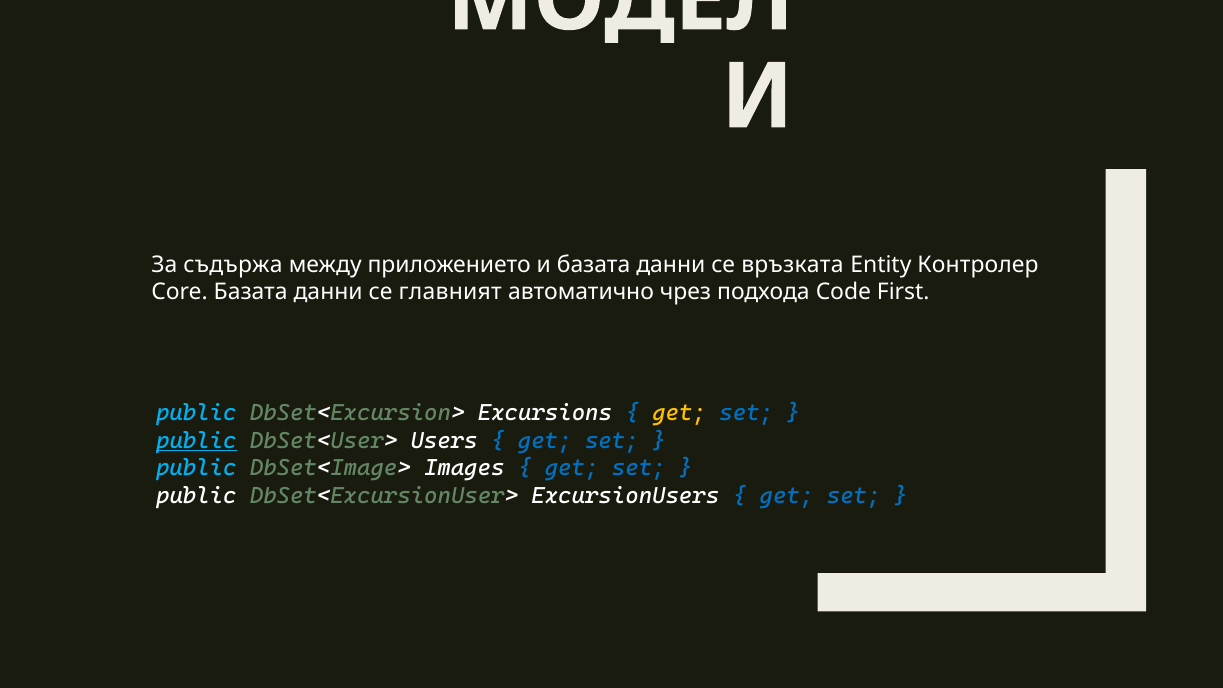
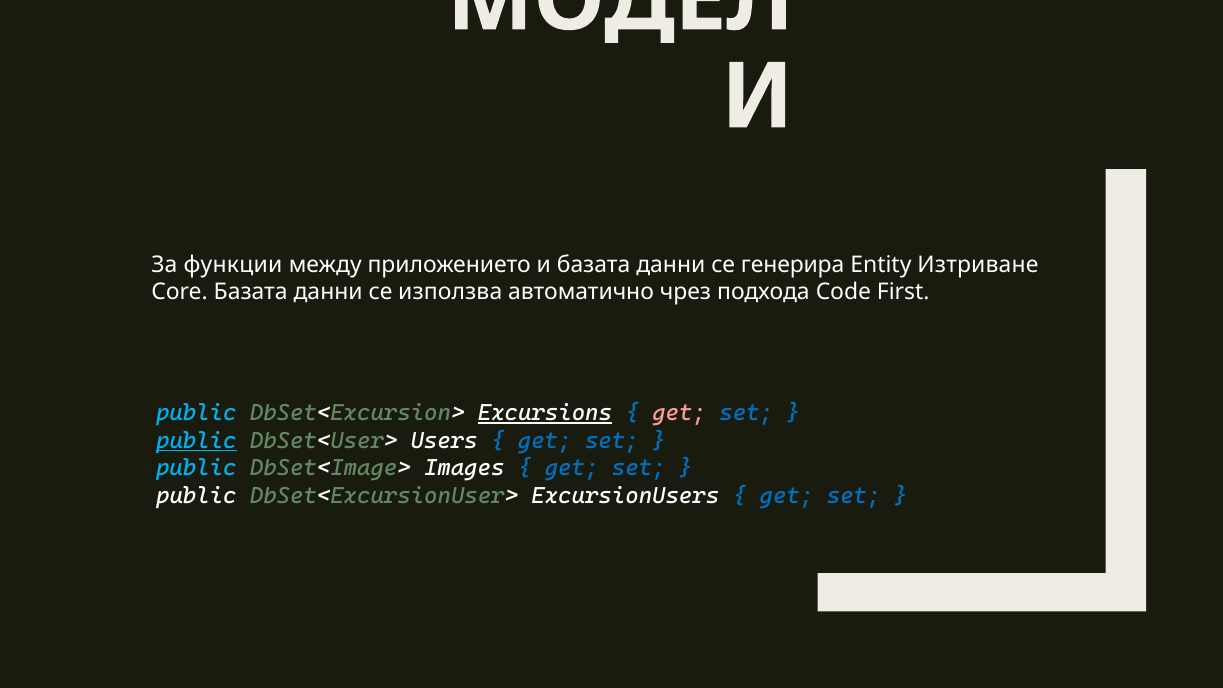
съдържа: съдържа -> функции (233, 265)
връзката: връзката -> генерира (793, 265)
Контролер: Контролер -> Изтриване (978, 265)
главният: главният -> използва (450, 292)
Excursions underline: none -> present (545, 413)
get colour: yellow -> pink (679, 413)
